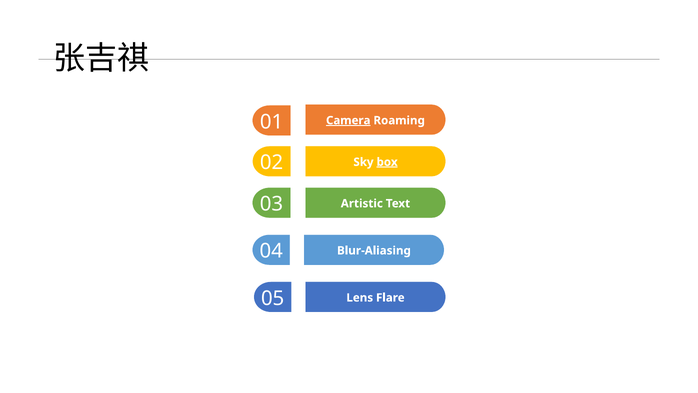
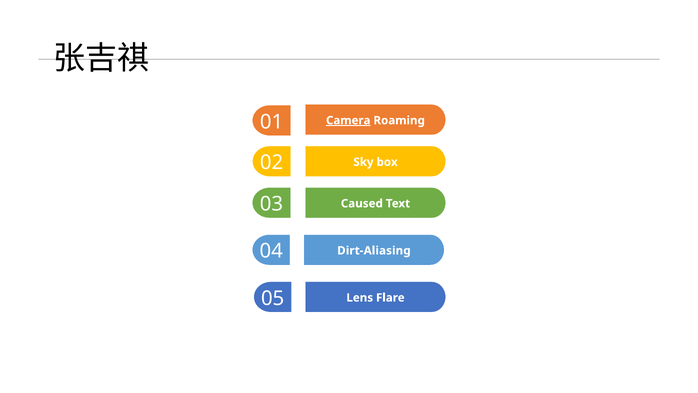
box underline: present -> none (387, 162)
Artistic: Artistic -> Caused (362, 203)
Blur-Aliasing: Blur-Aliasing -> Dirt-Aliasing (374, 250)
